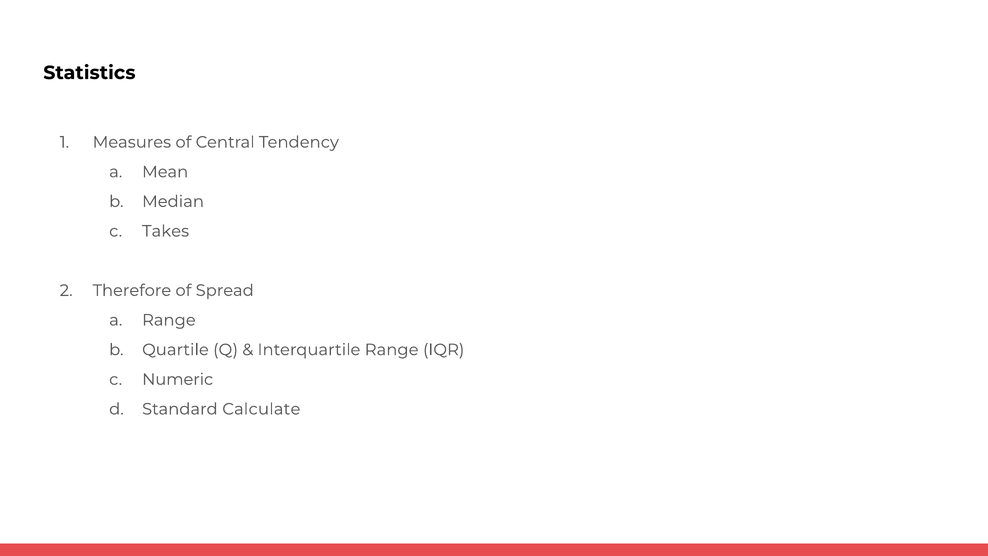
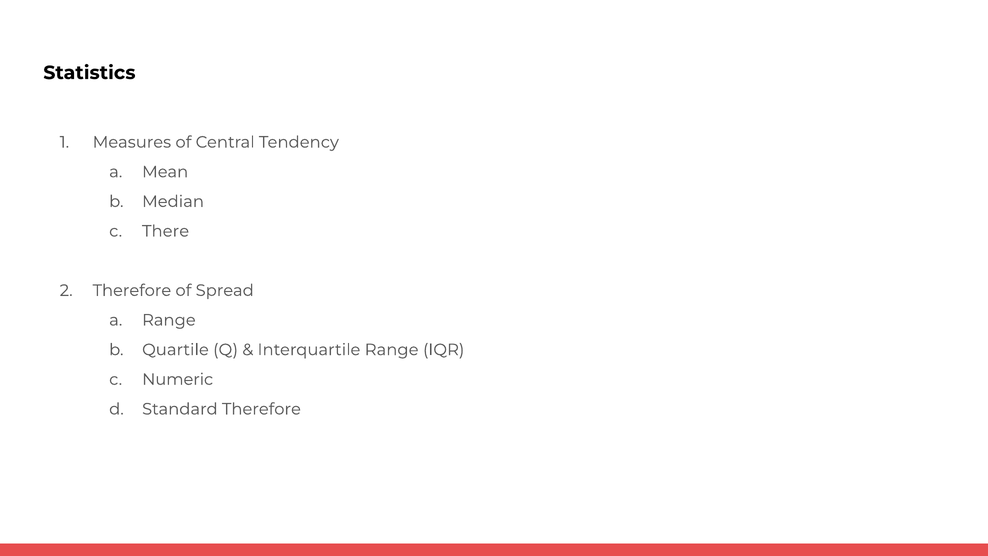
Takes: Takes -> There (166, 231)
Standard Calculate: Calculate -> Therefore (261, 409)
